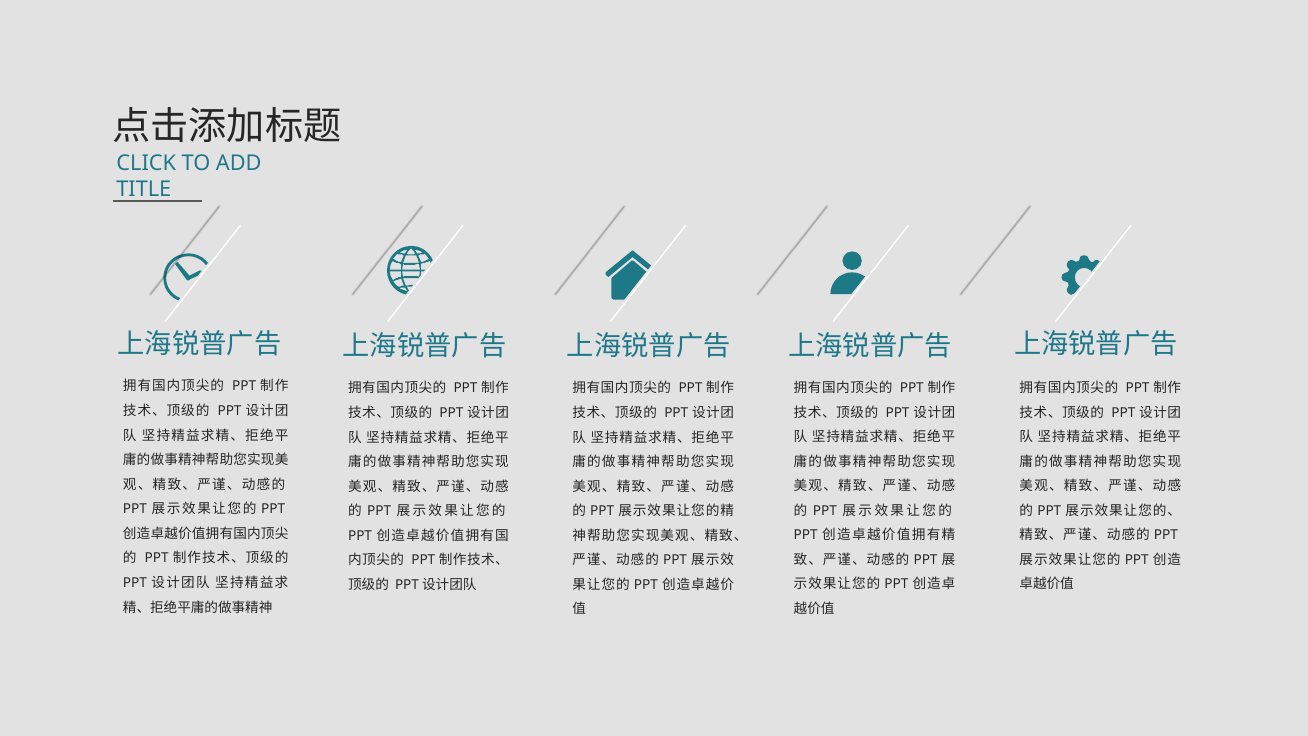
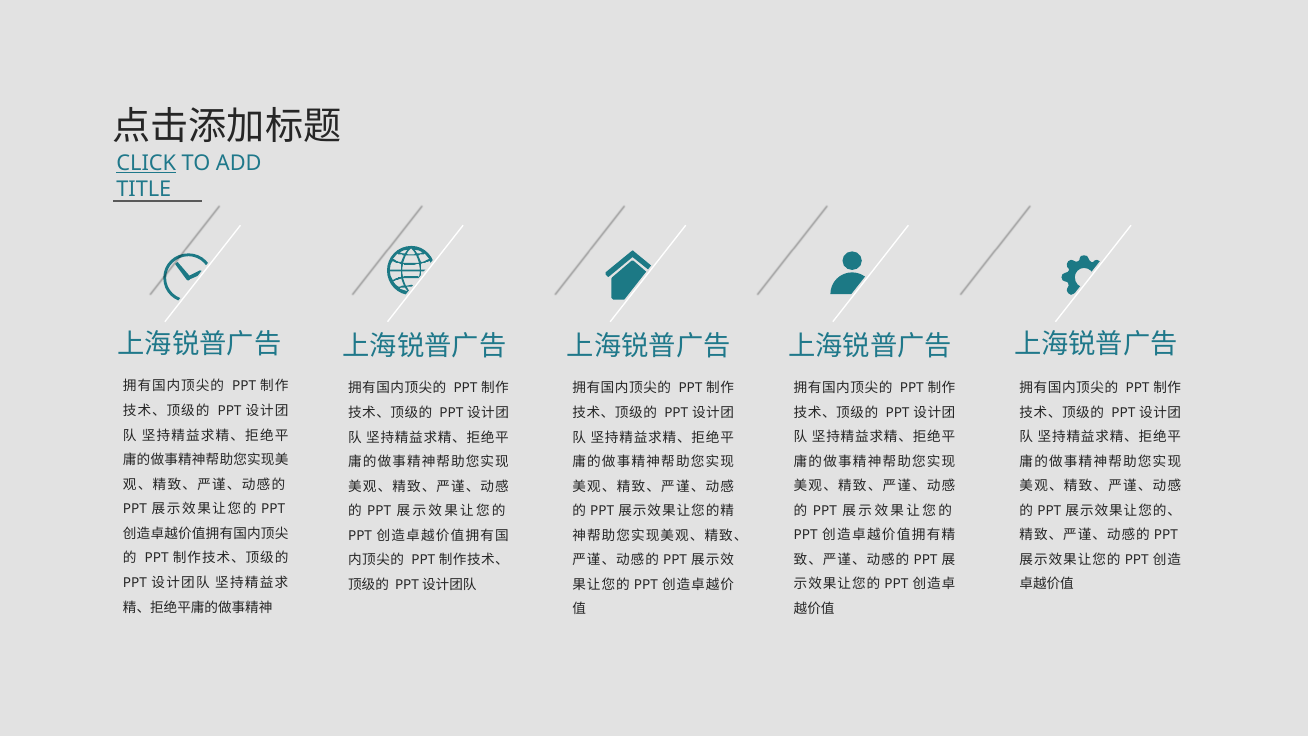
CLICK underline: none -> present (146, 163)
